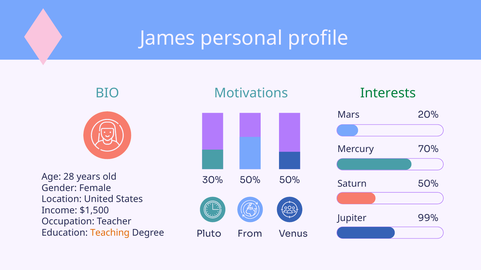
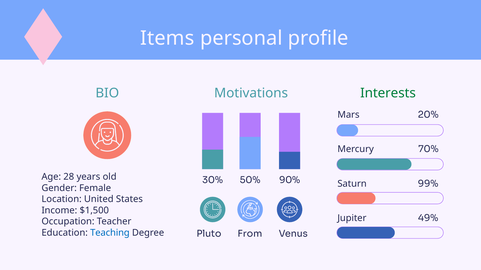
James: James -> Items (167, 38)
50% 50%: 50% -> 90% (290, 181)
Saturn 50%: 50% -> 99% (428, 184)
99%: 99% -> 49% (428, 219)
Teaching colour: orange -> blue (110, 233)
